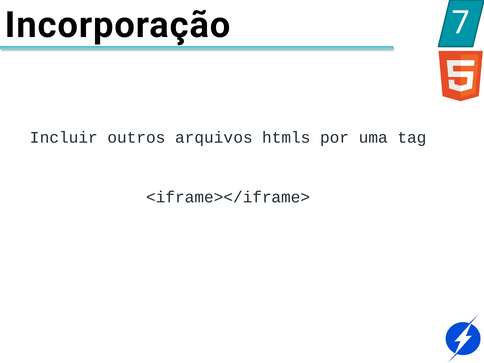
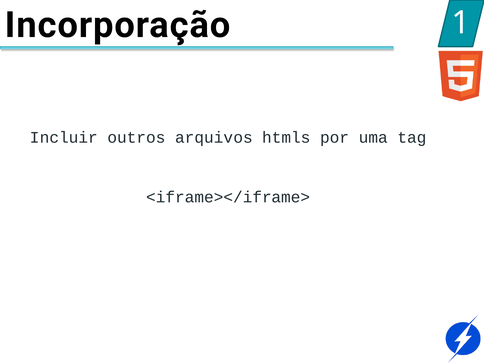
7: 7 -> 1 (461, 23)
